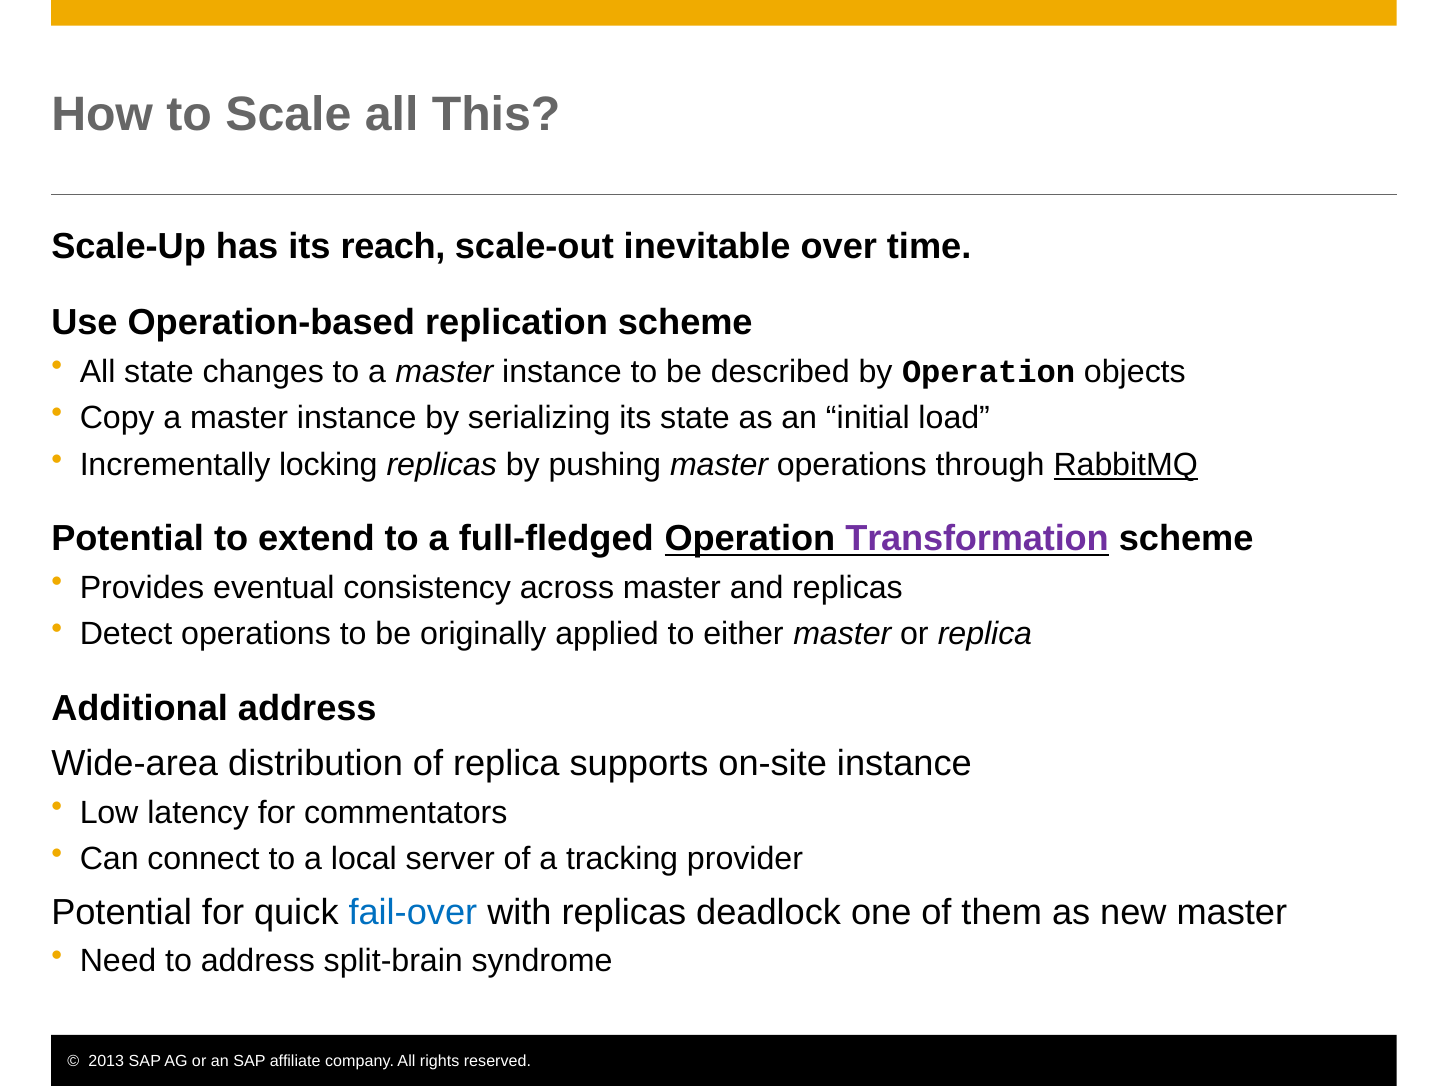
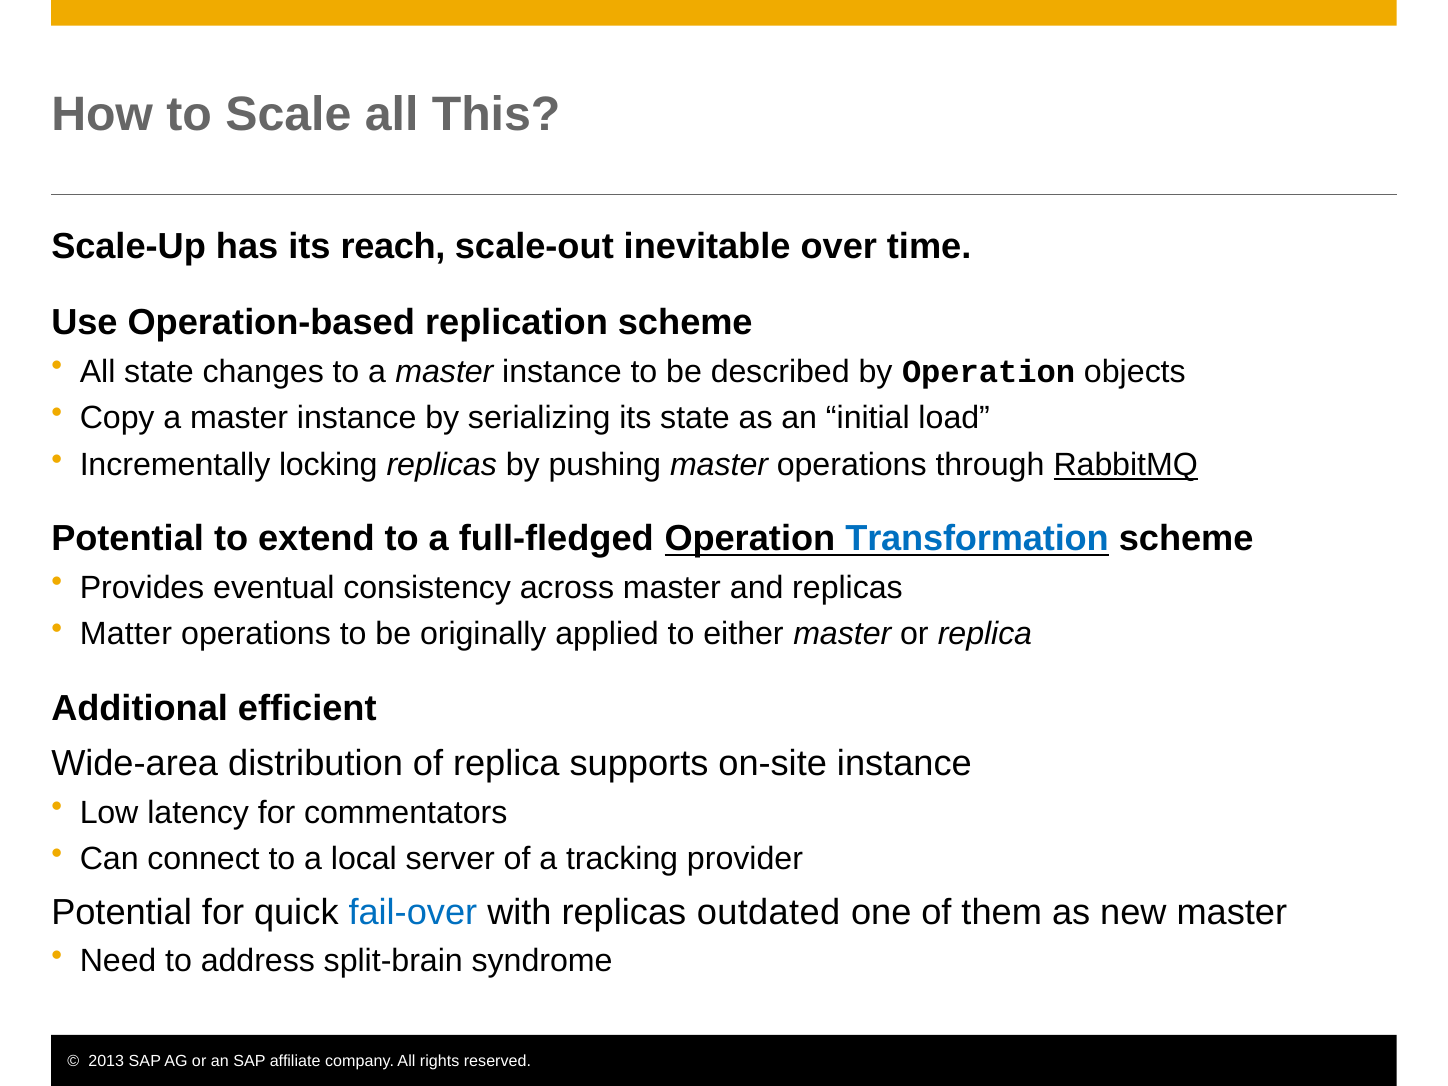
Transformation colour: purple -> blue (977, 539)
Detect: Detect -> Matter (126, 634)
Additional address: address -> efficient (307, 708)
deadlock: deadlock -> outdated (768, 912)
